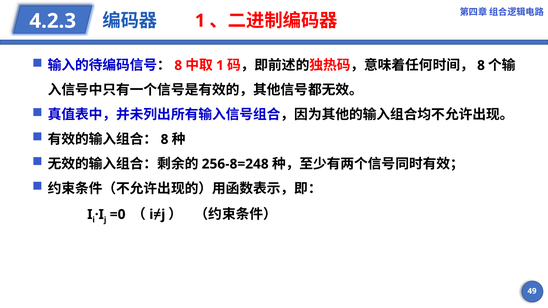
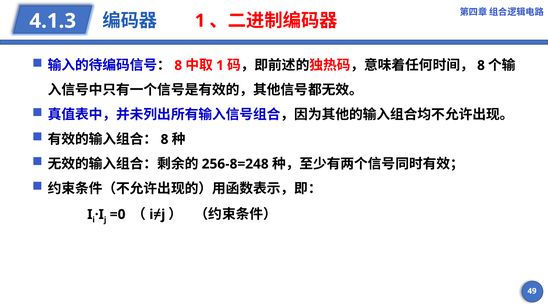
4.2.3: 4.2.3 -> 4.1.3 (53, 21)
